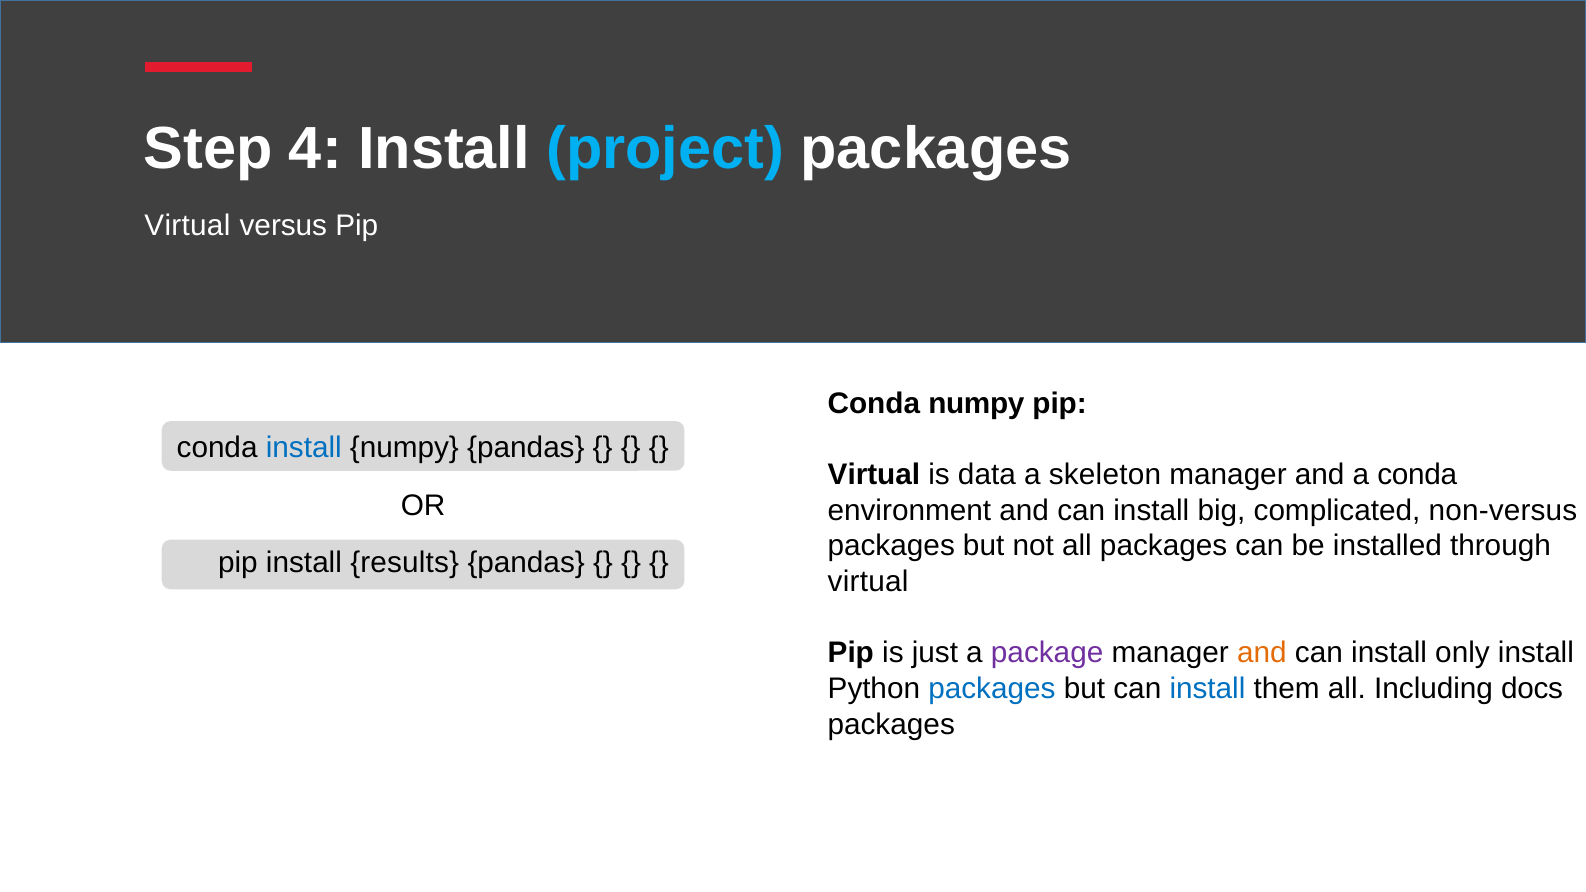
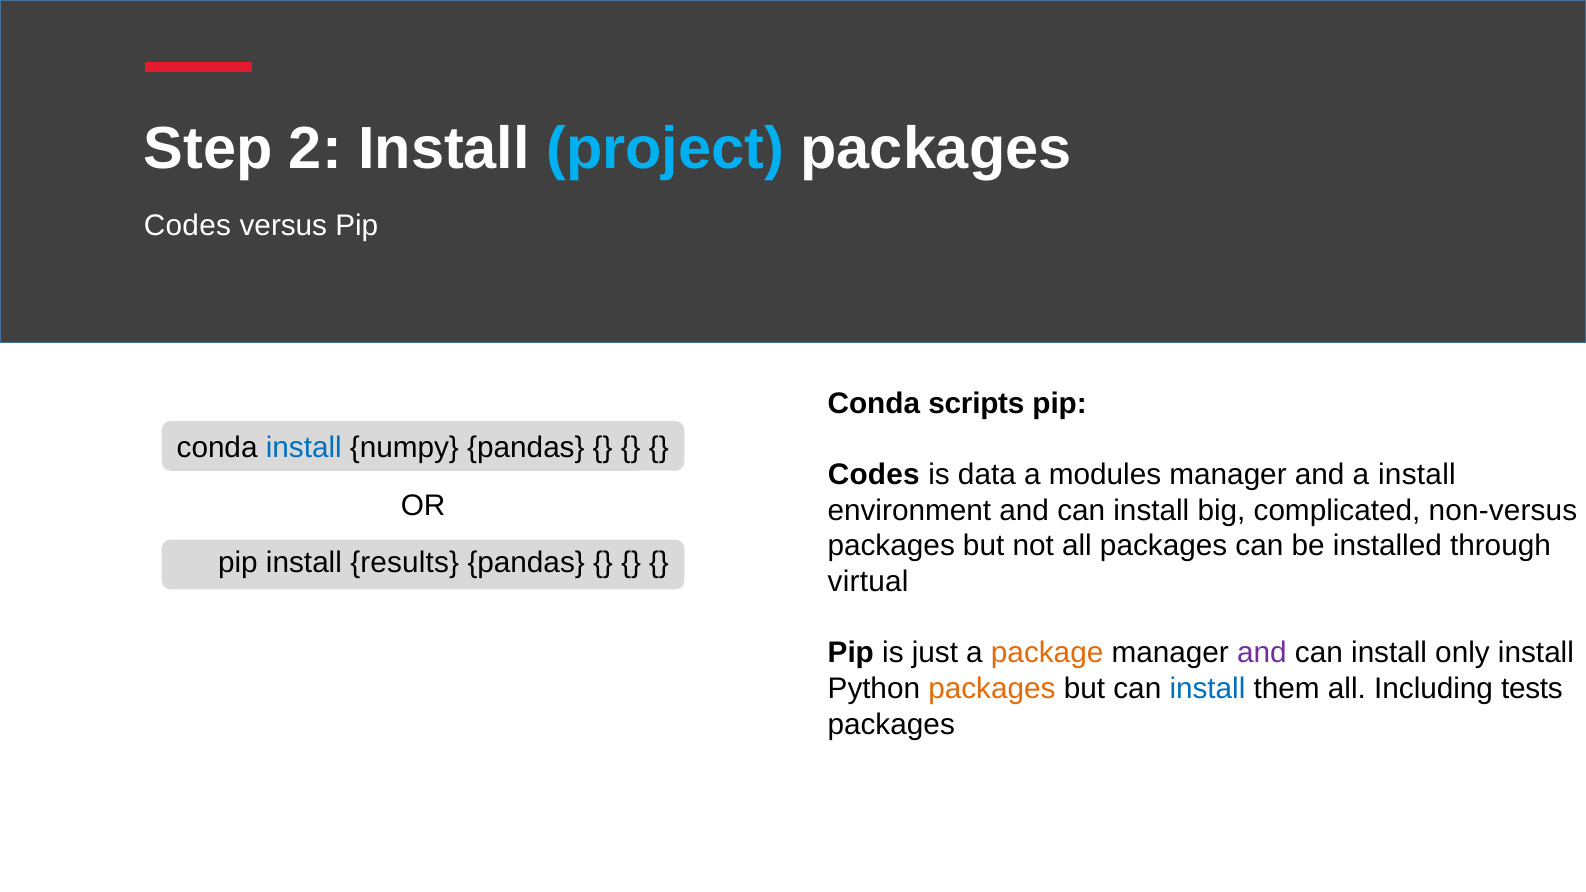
4: 4 -> 2 (315, 149)
Virtual: Virtual -> Codes (187, 226)
Conda numpy: numpy -> scripts (976, 403)
Virtual: Virtual -> Codes (874, 475)
skeleton: skeleton -> modules (1105, 475)
a conda: conda -> install (1417, 475)
package colour: purple -> orange (1047, 653)
and colour: orange -> purple (1262, 653)
packages colour: blue -> orange (992, 689)
docs: docs -> tests (1532, 689)
